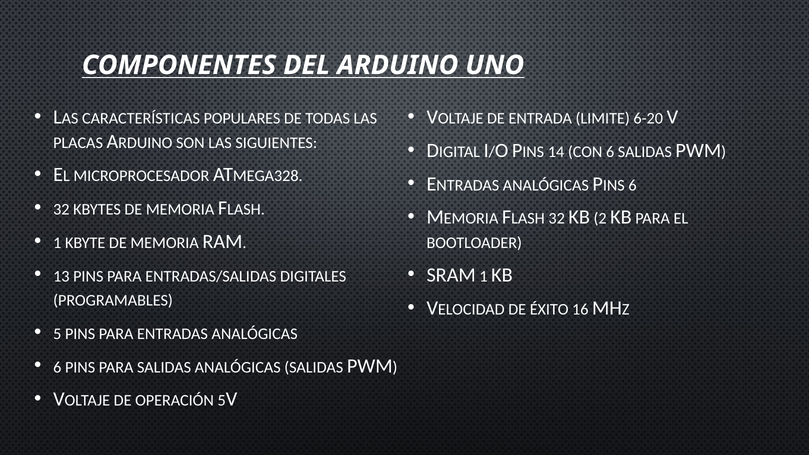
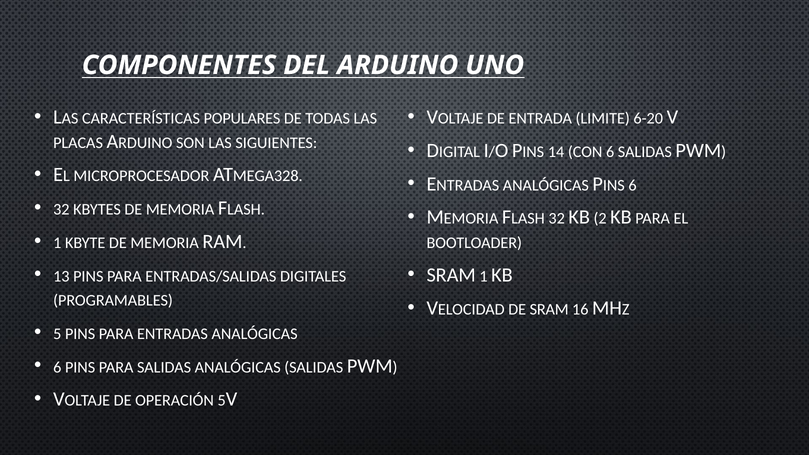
DE ÉXITO: ÉXITO -> SRAM (549, 310)
